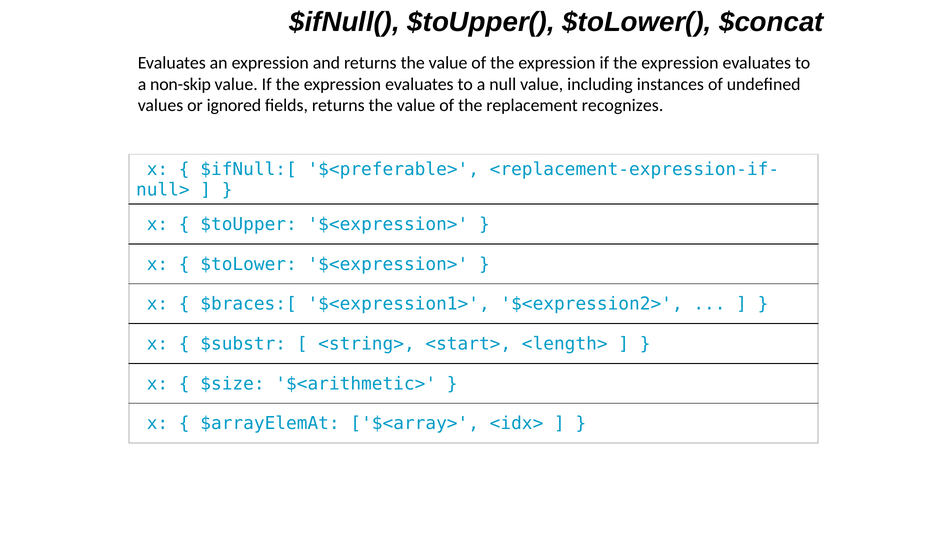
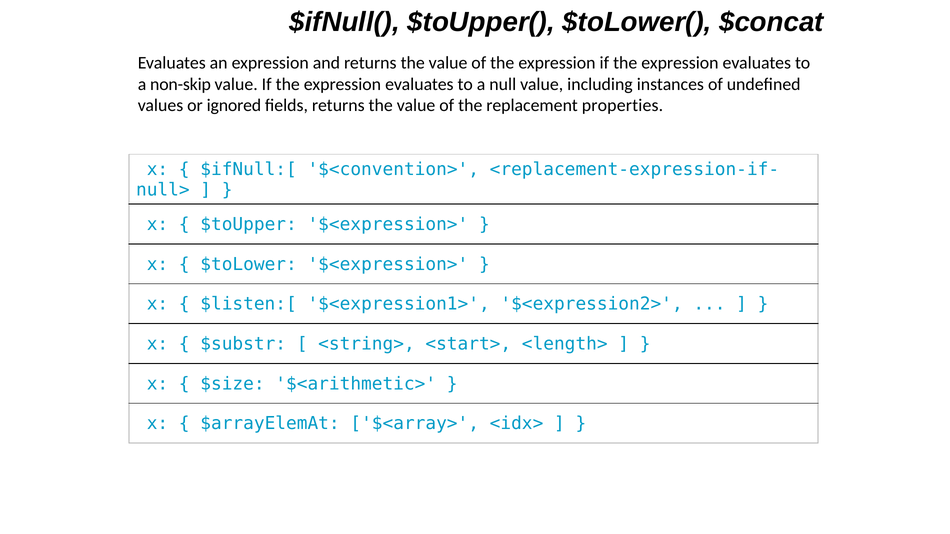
recognizes: recognizes -> properties (622, 106)
$<preferable>: $<preferable> -> $<convention> (393, 169)
$braces:[: $braces:[ -> $listen:[ (249, 304)
